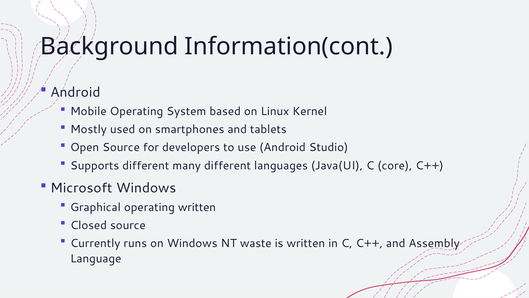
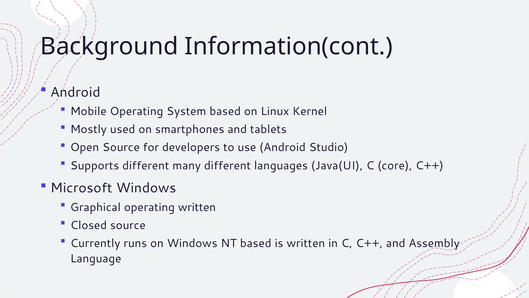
NT waste: waste -> based (256, 243)
